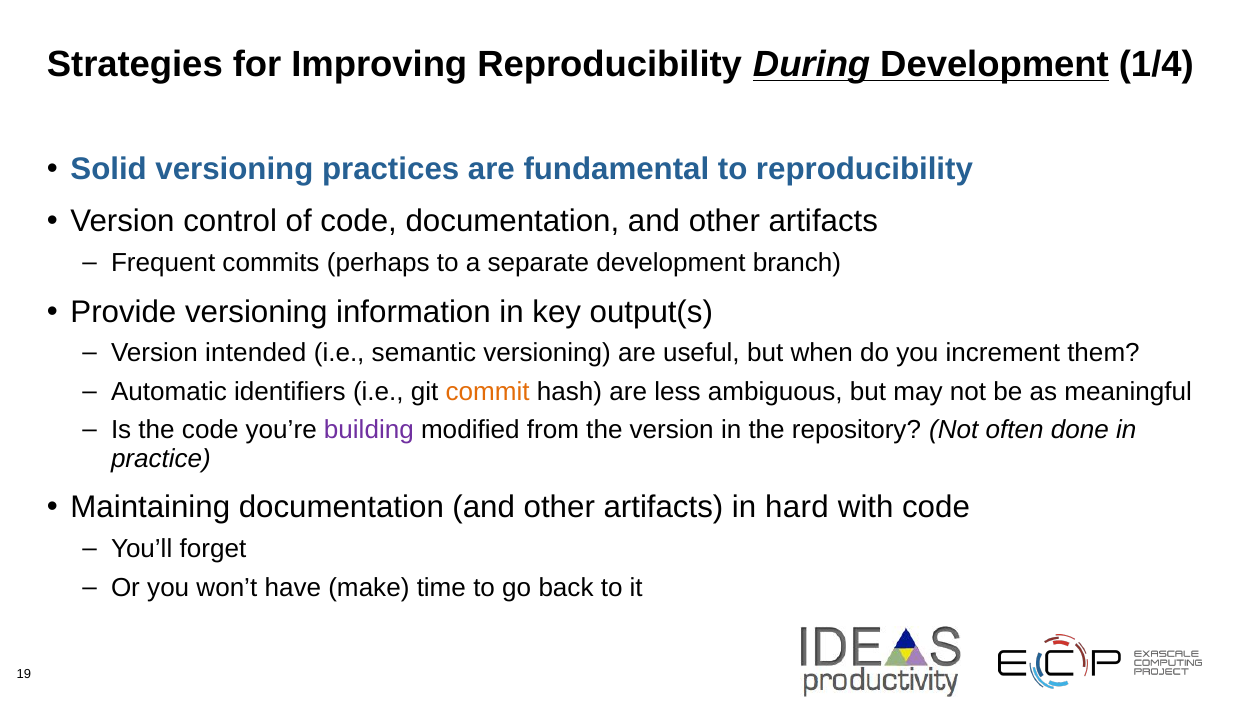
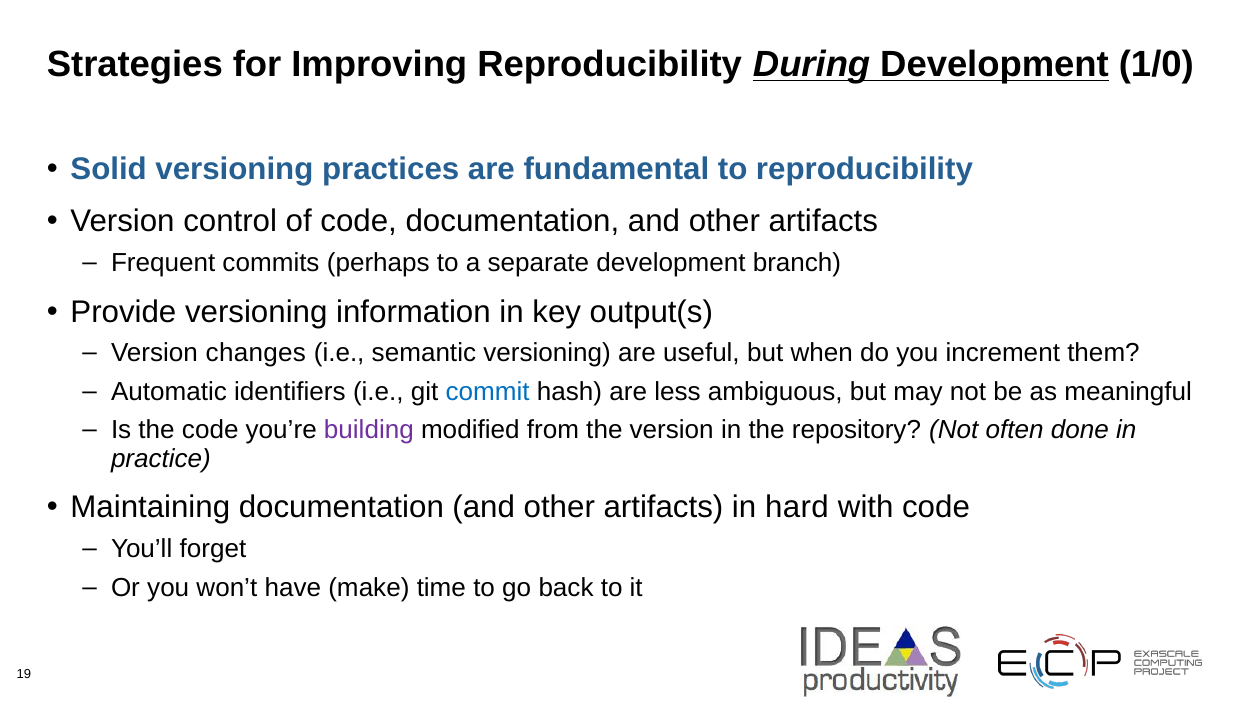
1/4: 1/4 -> 1/0 (1156, 65)
intended: intended -> changes (256, 353)
commit colour: orange -> blue (488, 392)
